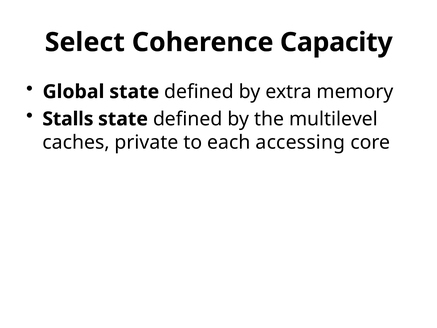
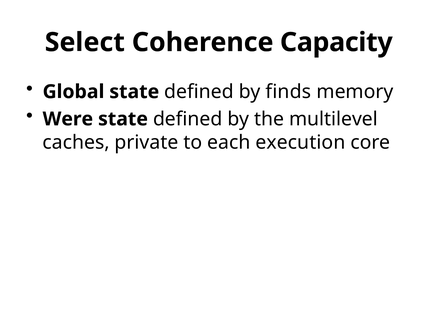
extra: extra -> finds (288, 92)
Stalls: Stalls -> Were (68, 119)
accessing: accessing -> execution (300, 142)
